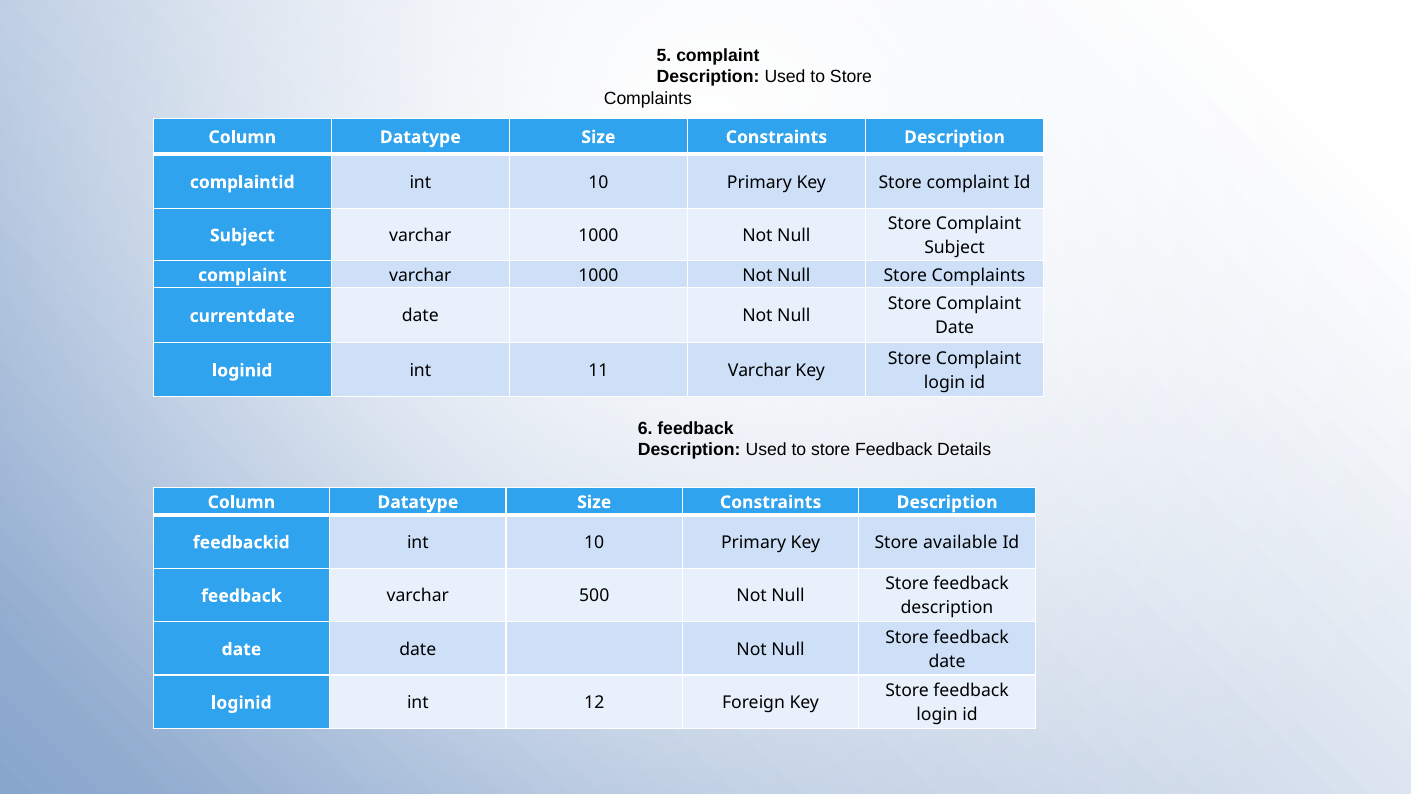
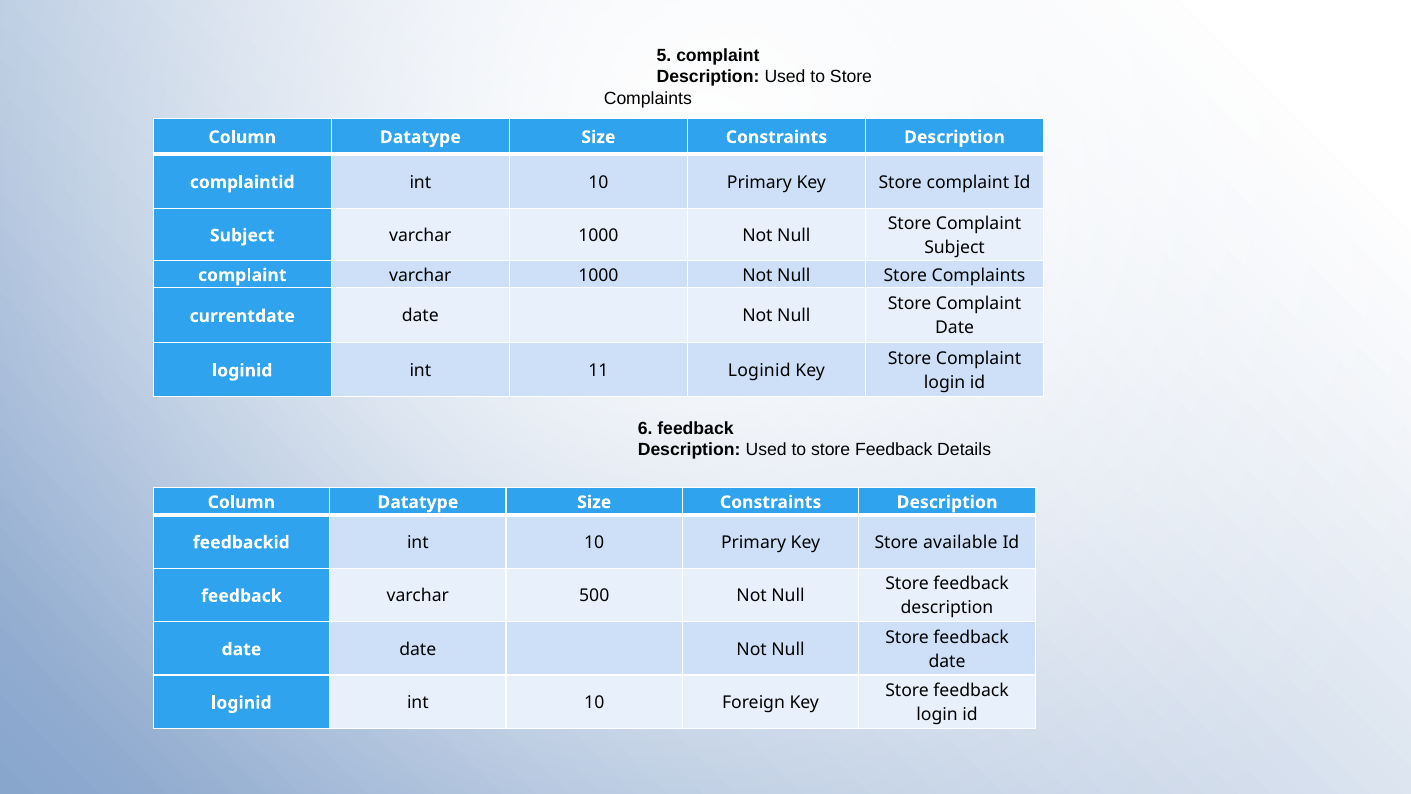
11 Varchar: Varchar -> Loginid (759, 370)
loginid int 12: 12 -> 10 (594, 703)
